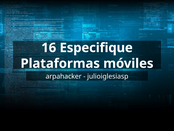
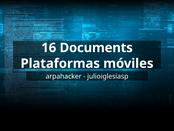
Especifique: Especifique -> Documents (96, 48)
